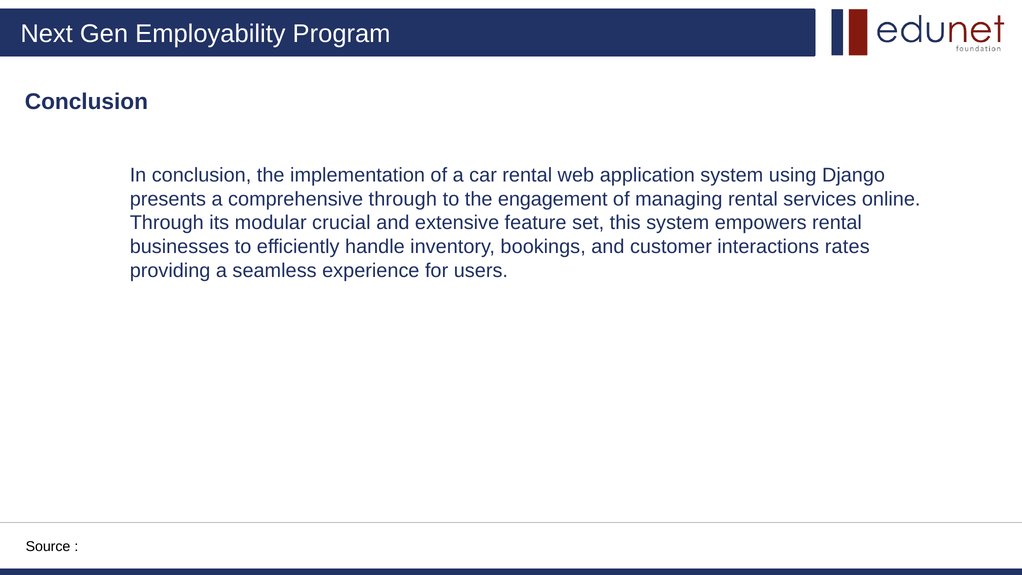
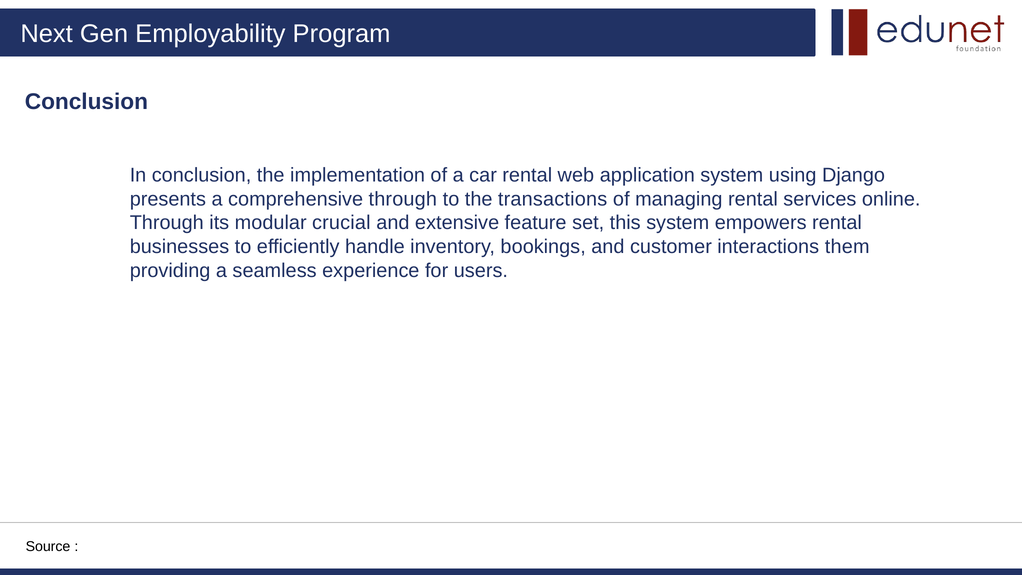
engagement: engagement -> transactions (553, 199)
rates: rates -> them (847, 247)
